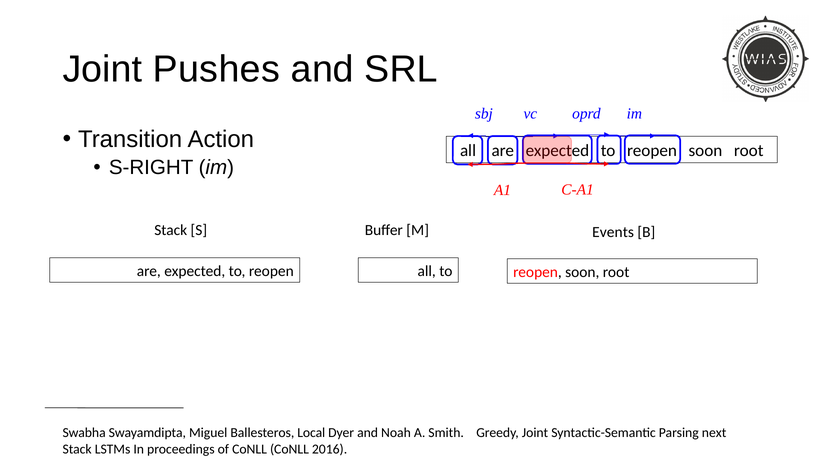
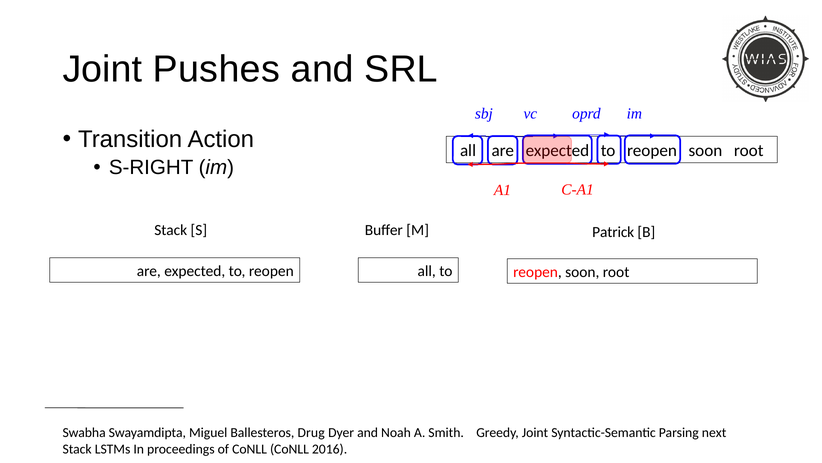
Events: Events -> Patrick (613, 232)
Local: Local -> Drug (311, 432)
